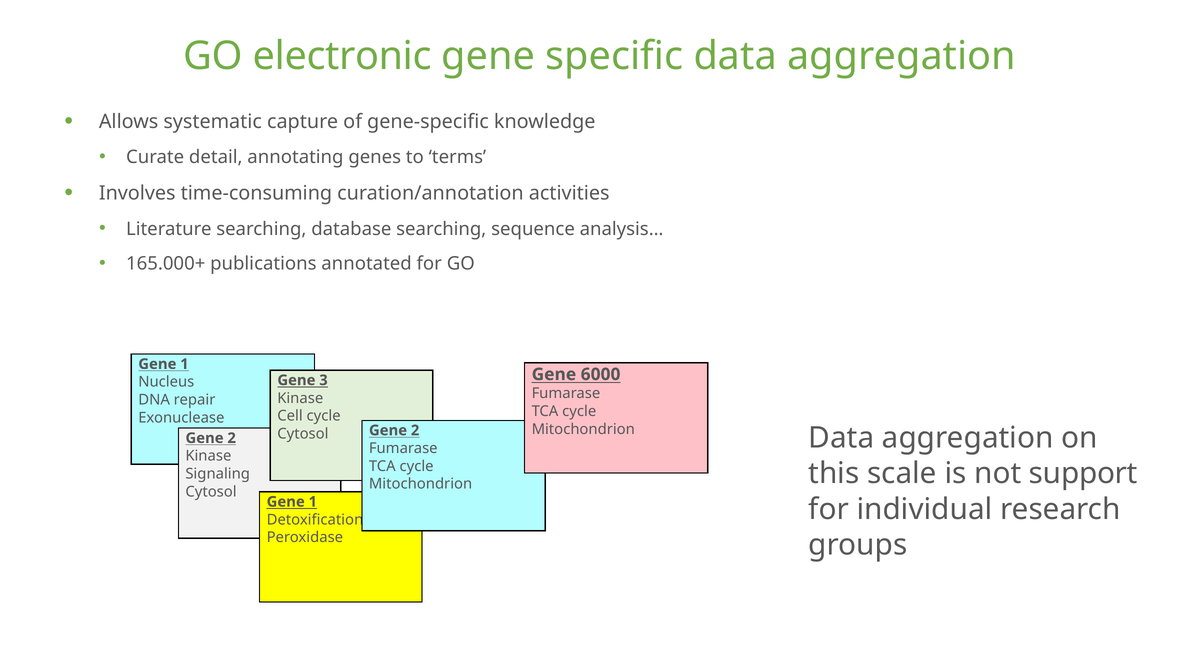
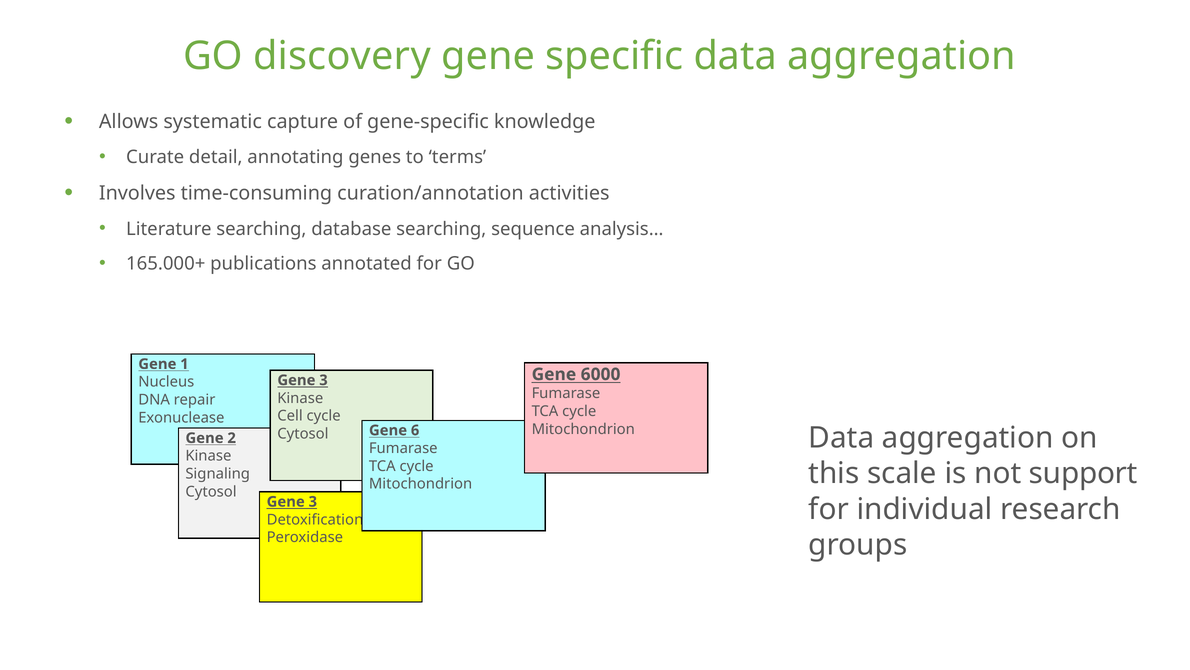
electronic: electronic -> discovery (342, 56)
2: 2 -> 6 (415, 430)
1: 1 -> 3 (313, 501)
